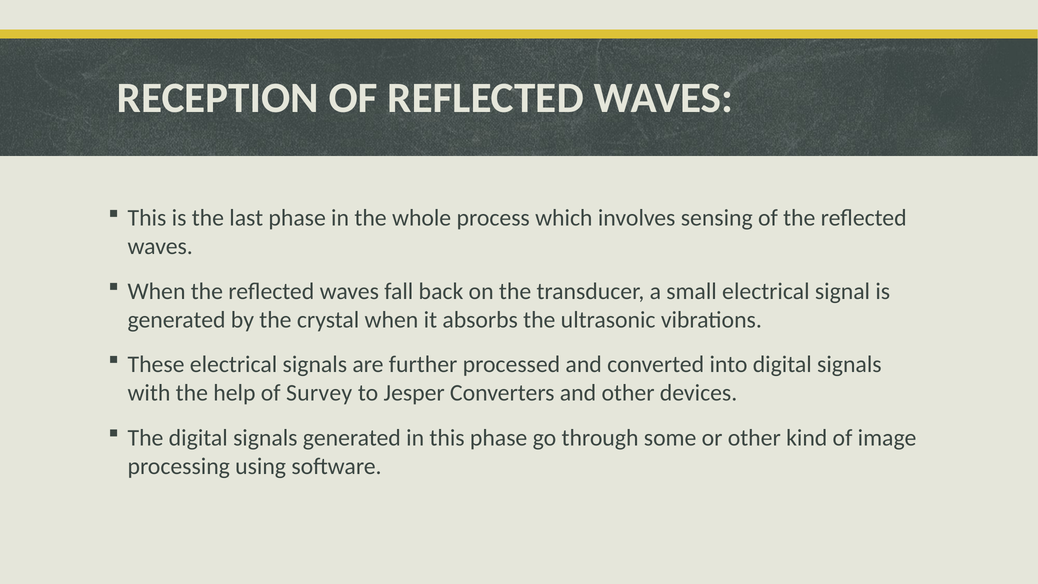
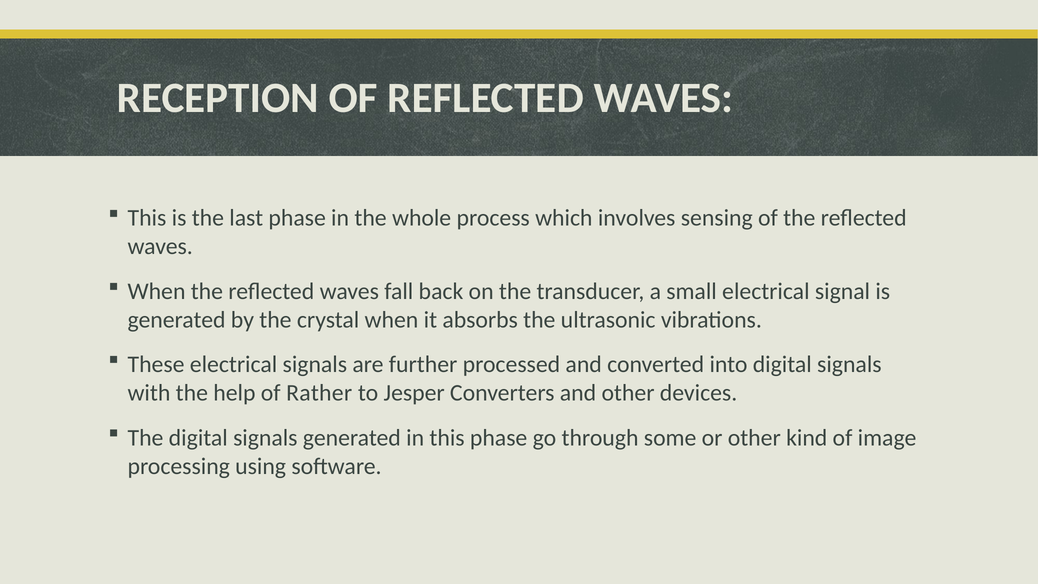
Survey: Survey -> Rather (319, 393)
